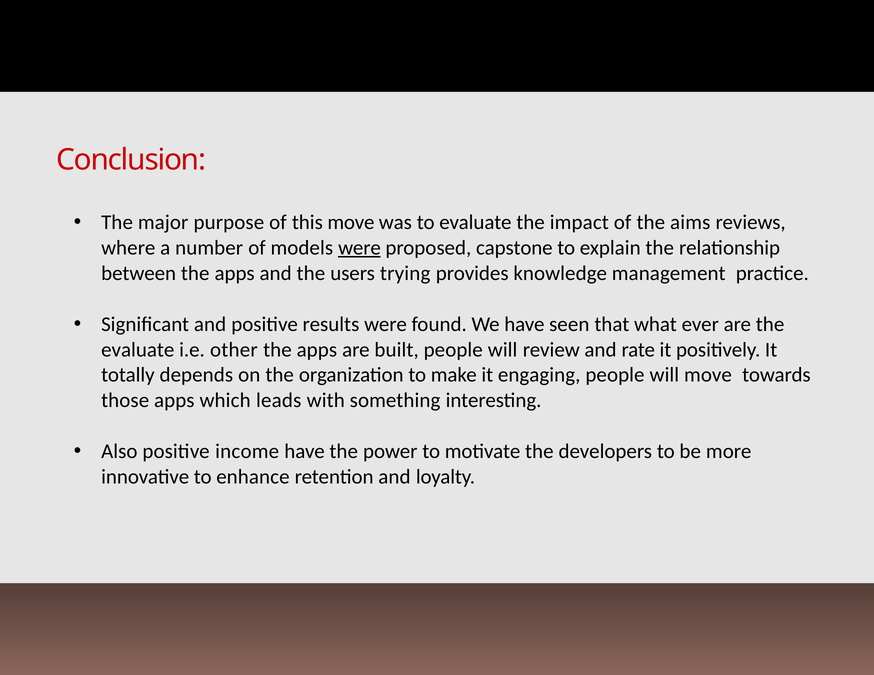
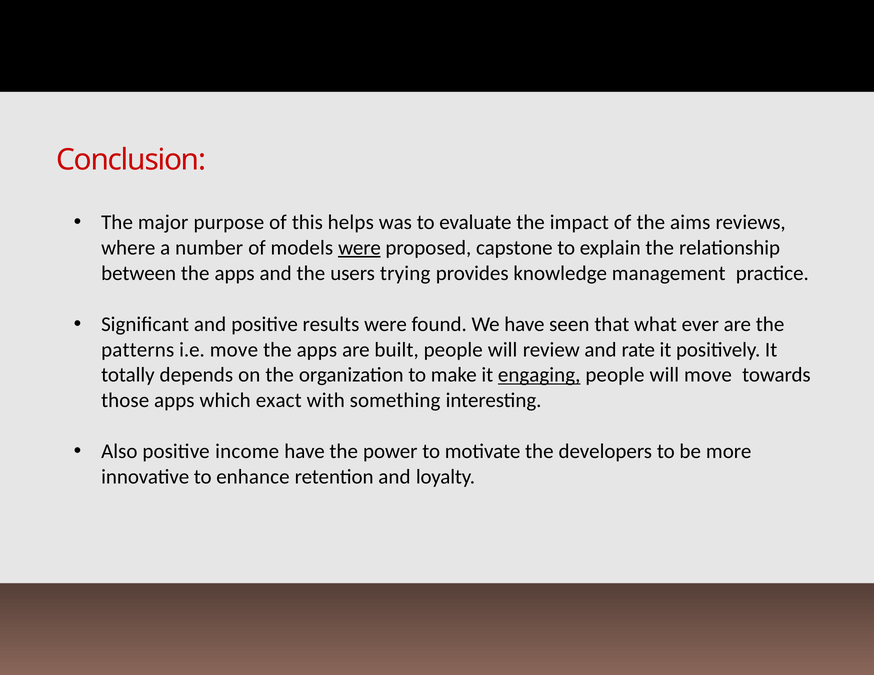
this move: move -> helps (351, 223)
evaluate: evaluate -> patterns (138, 350)
i.e other: other -> move (234, 350)
engaging underline: none -> present (539, 375)
leads: leads -> exact (279, 401)
